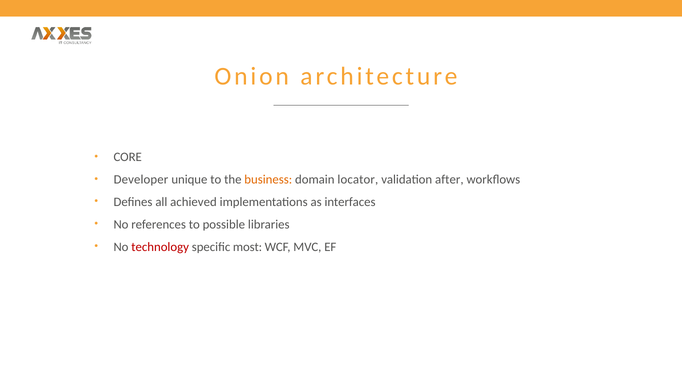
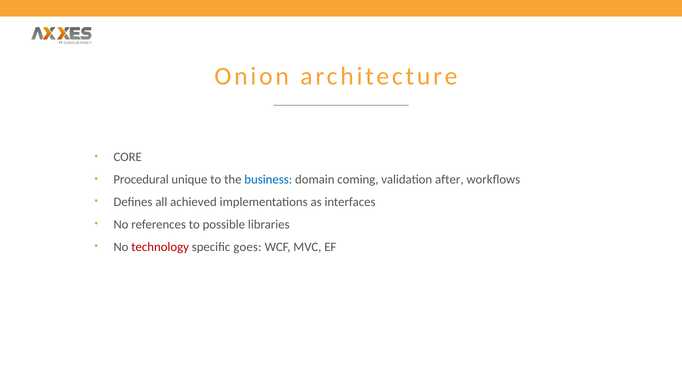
Developer: Developer -> Procedural (141, 179)
business colour: orange -> blue (268, 179)
locator: locator -> coming (358, 179)
most: most -> goes (247, 247)
